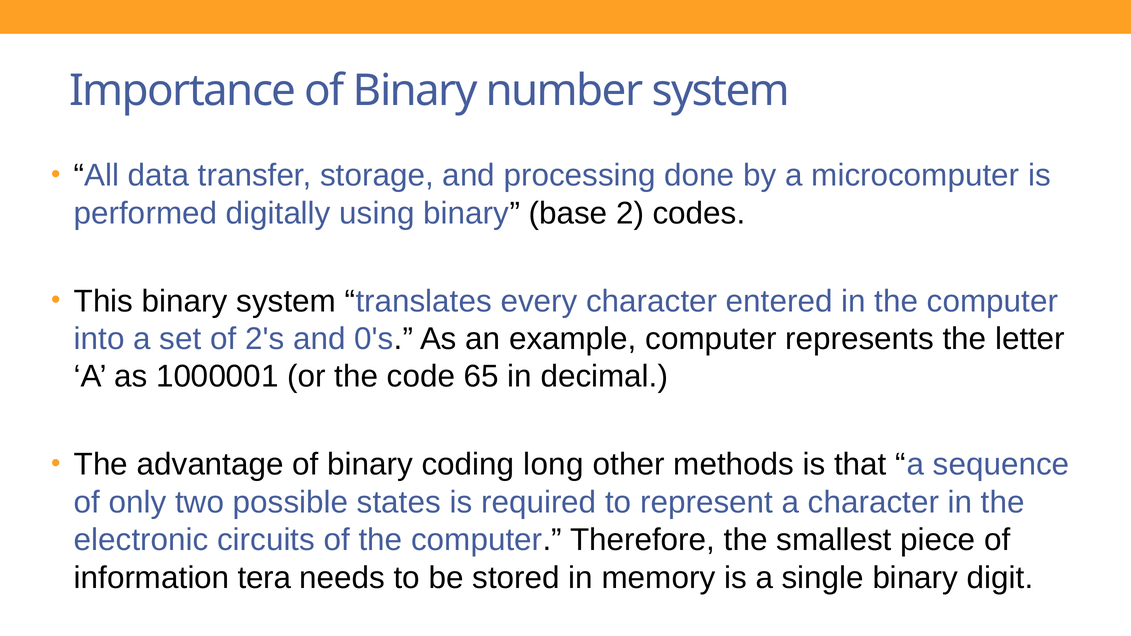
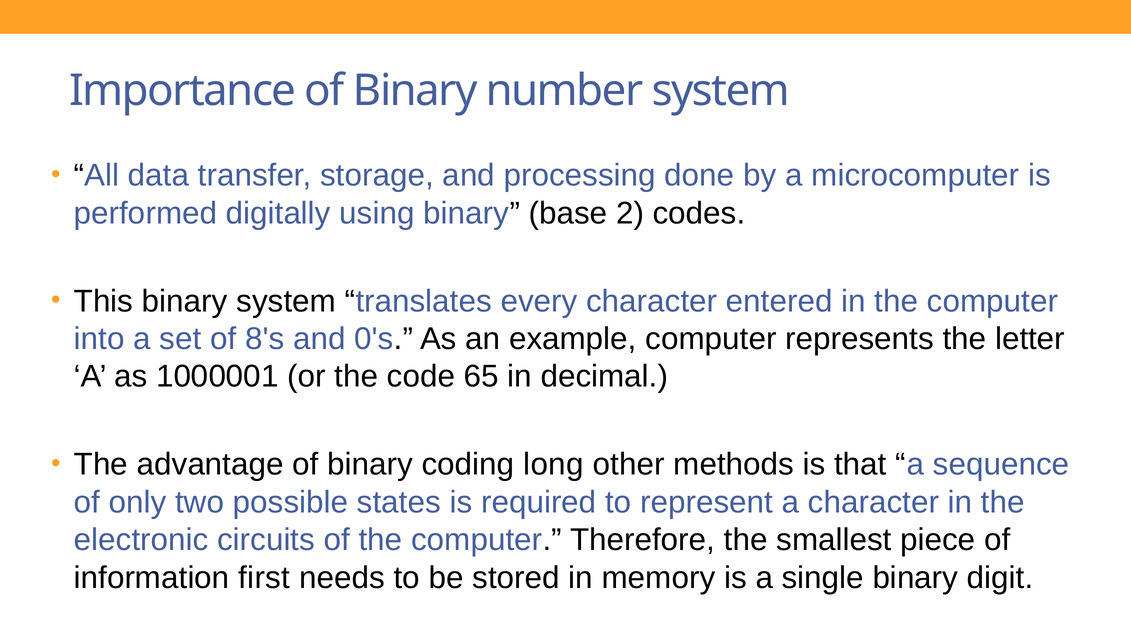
2's: 2's -> 8's (265, 339)
tera: tera -> first (264, 578)
